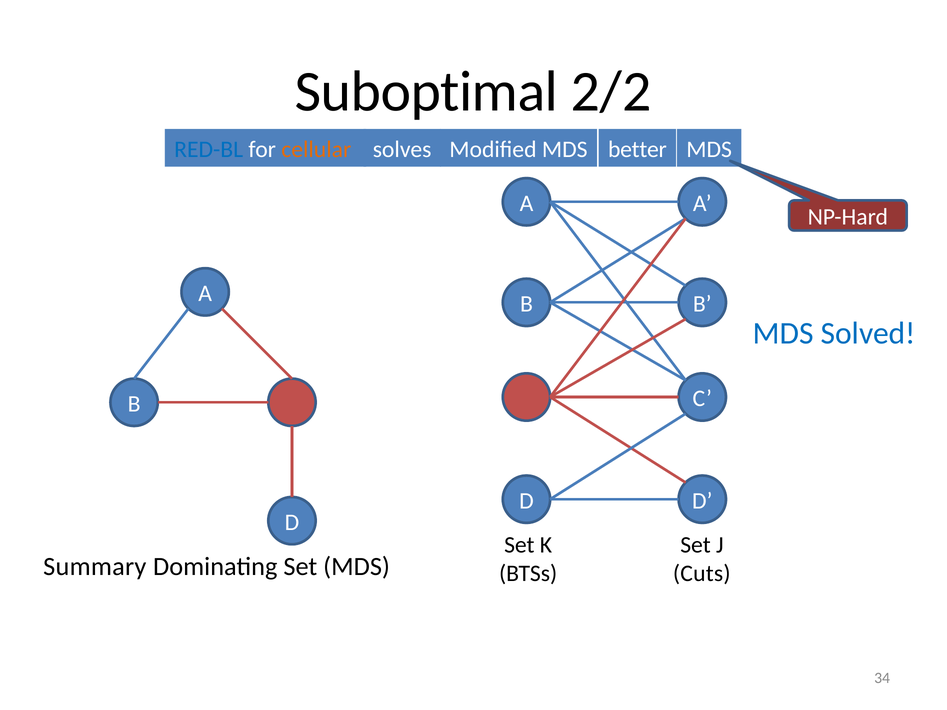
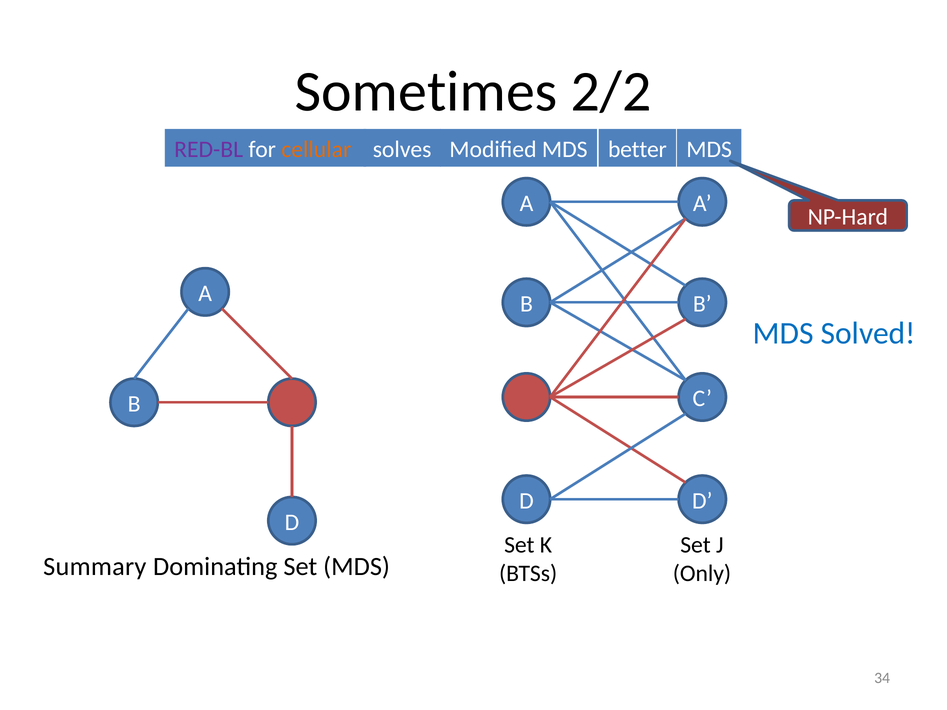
Suboptimal: Suboptimal -> Sometimes (426, 92)
RED-BL colour: blue -> purple (209, 150)
Cuts: Cuts -> Only (702, 574)
